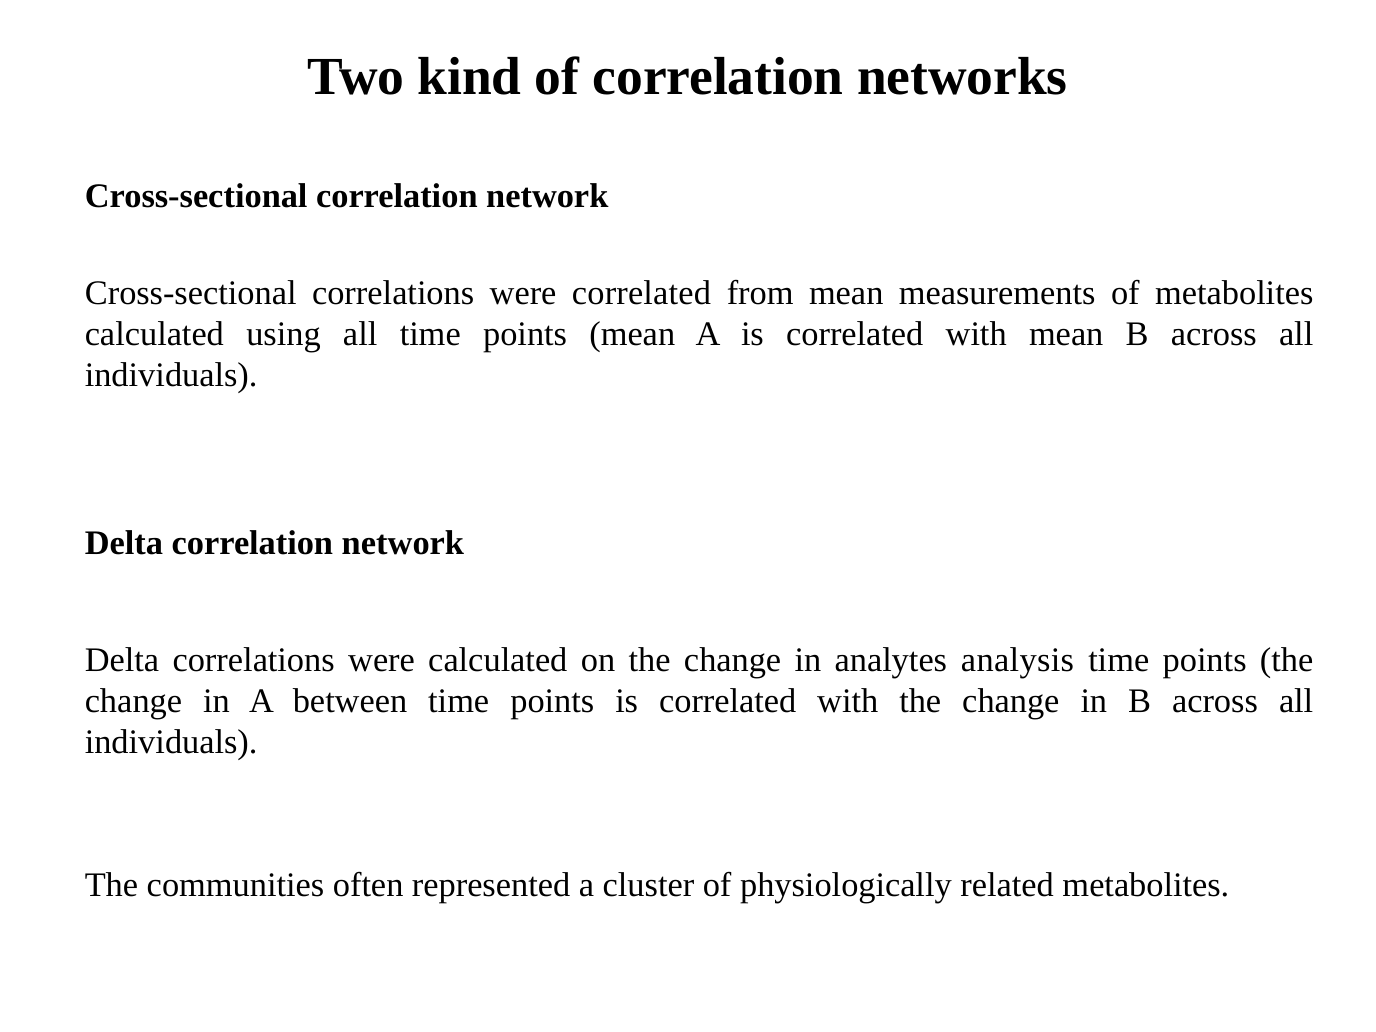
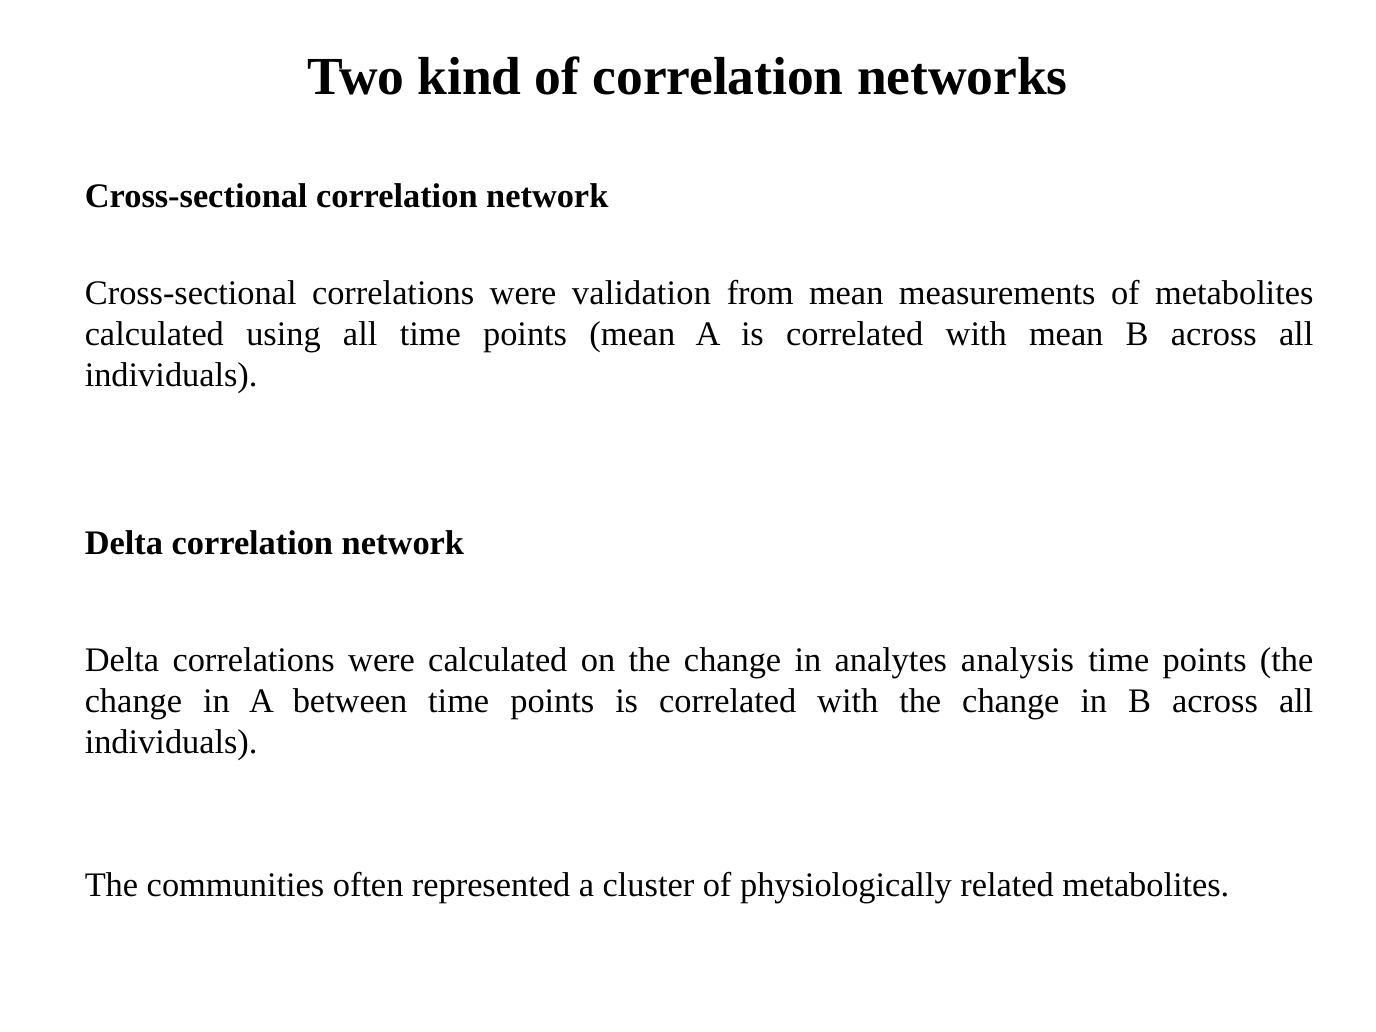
were correlated: correlated -> validation (641, 293)
